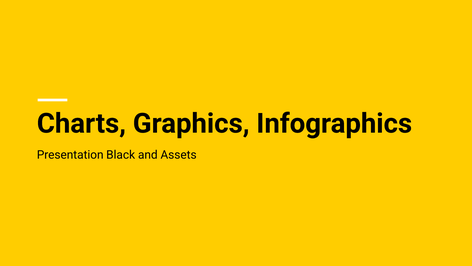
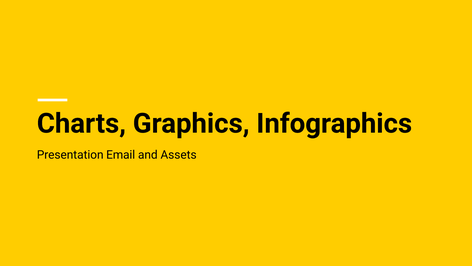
Black: Black -> Email (121, 155)
